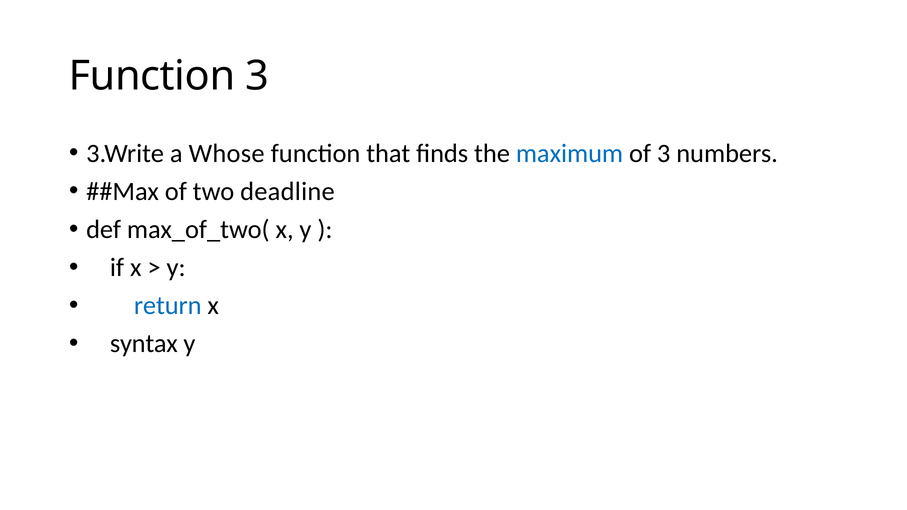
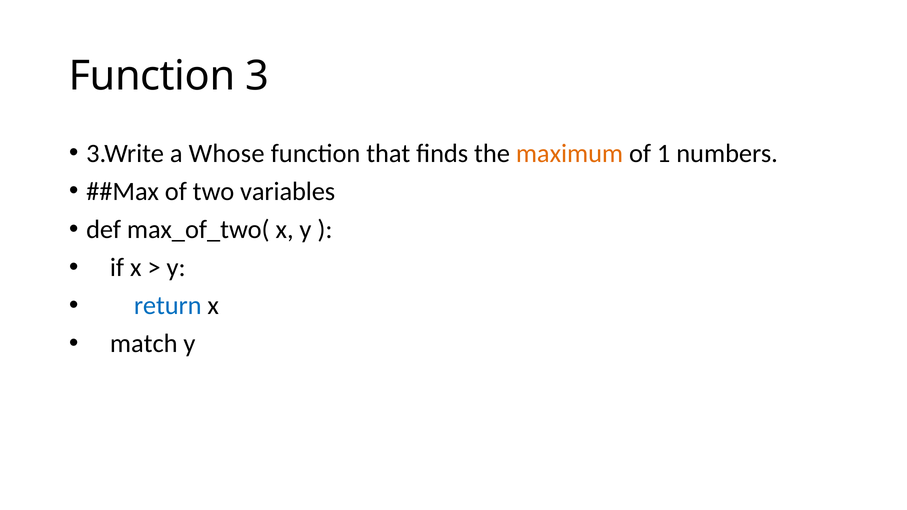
maximum colour: blue -> orange (570, 153)
of 3: 3 -> 1 (664, 153)
deadline: deadline -> variables (288, 191)
syntax: syntax -> match (144, 343)
